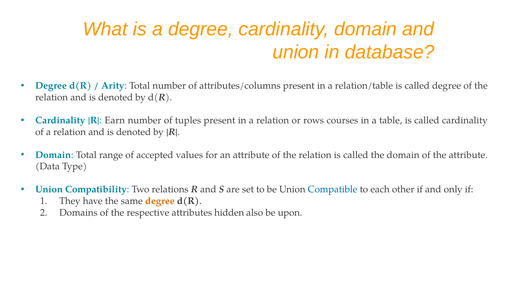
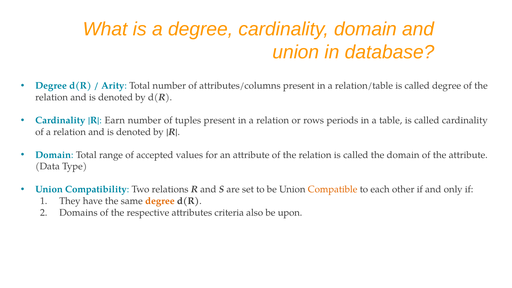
courses: courses -> periods (342, 120)
Compatible colour: blue -> orange (333, 189)
hidden: hidden -> criteria (229, 213)
